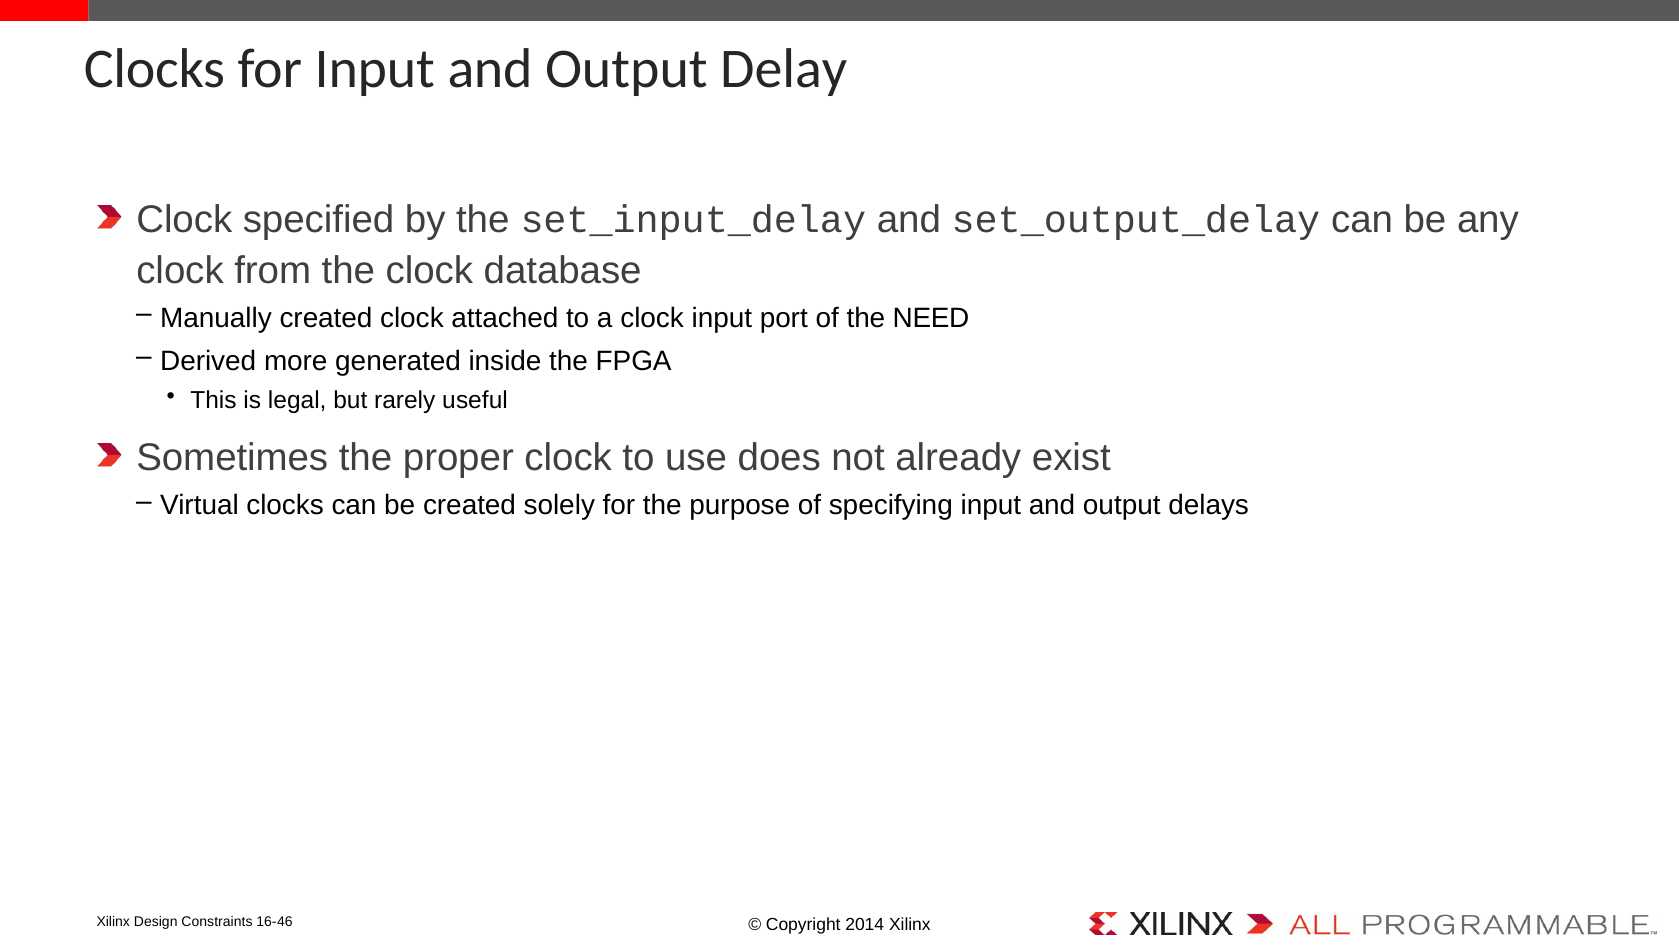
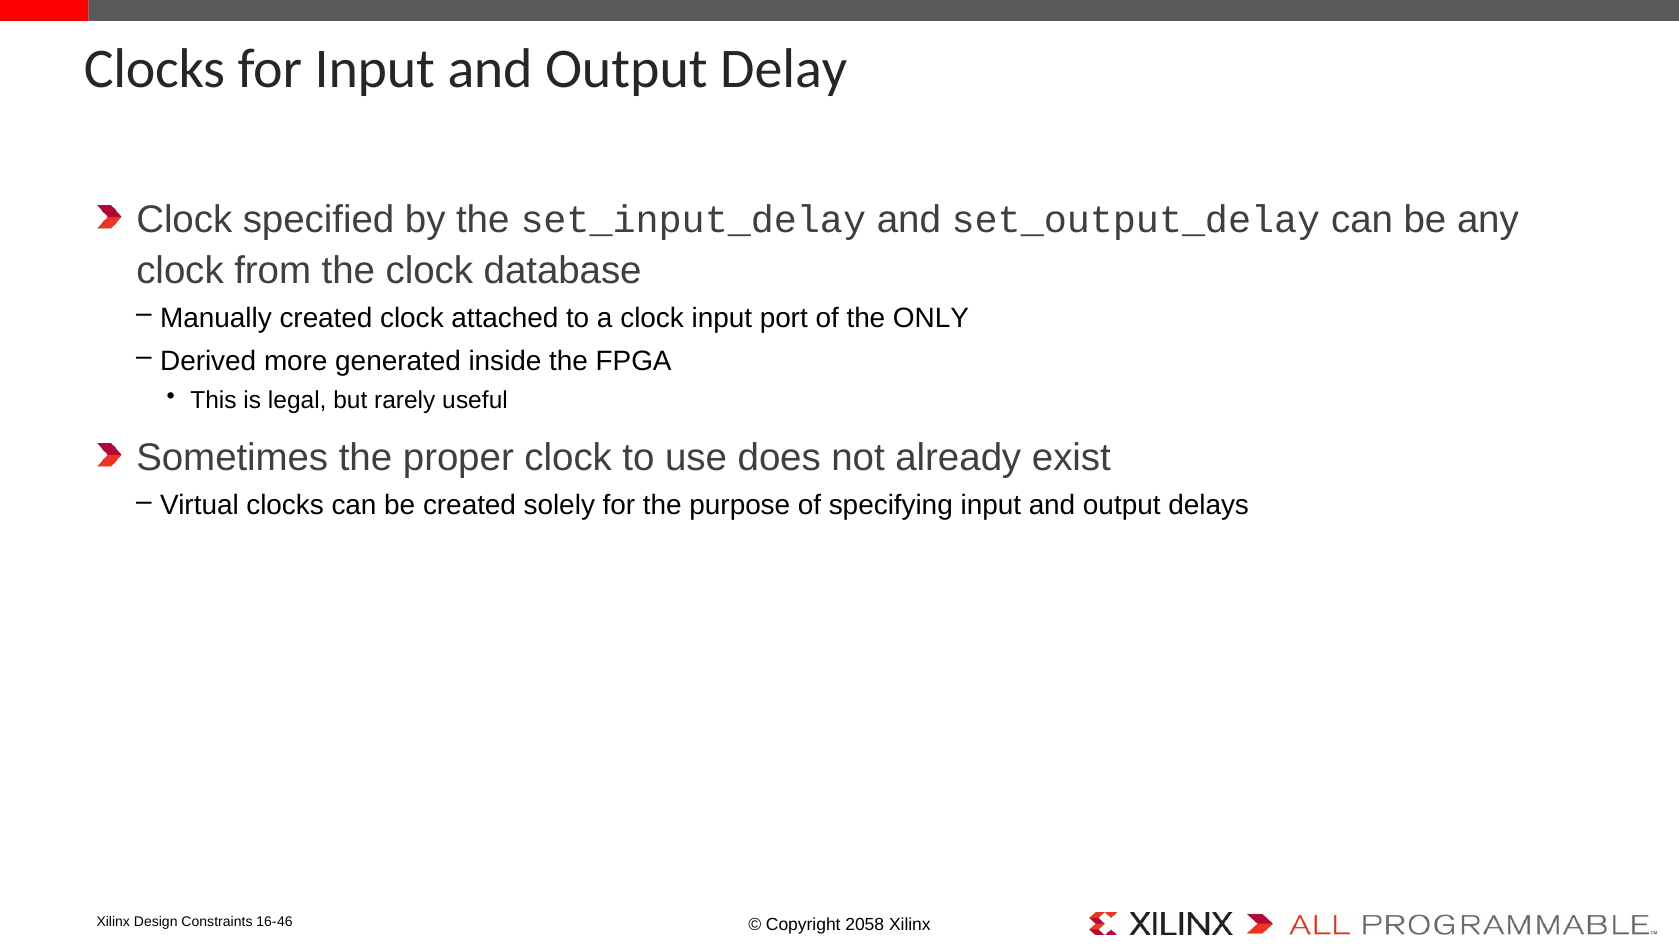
NEED: NEED -> ONLY (931, 318)
2014: 2014 -> 2058 (865, 924)
